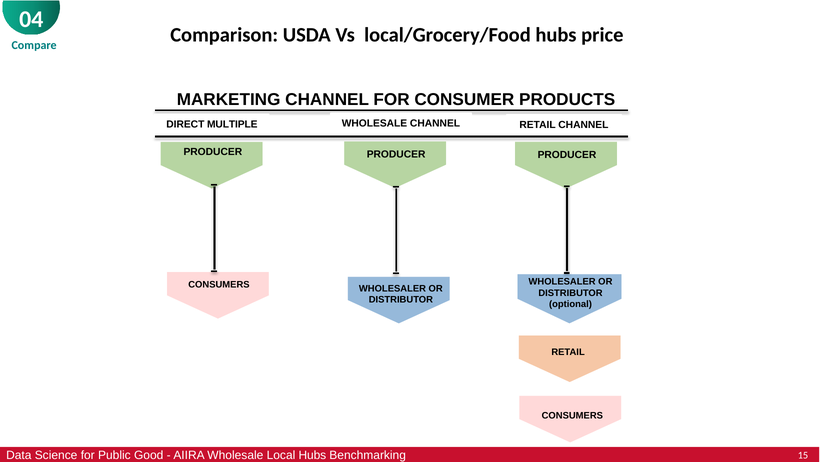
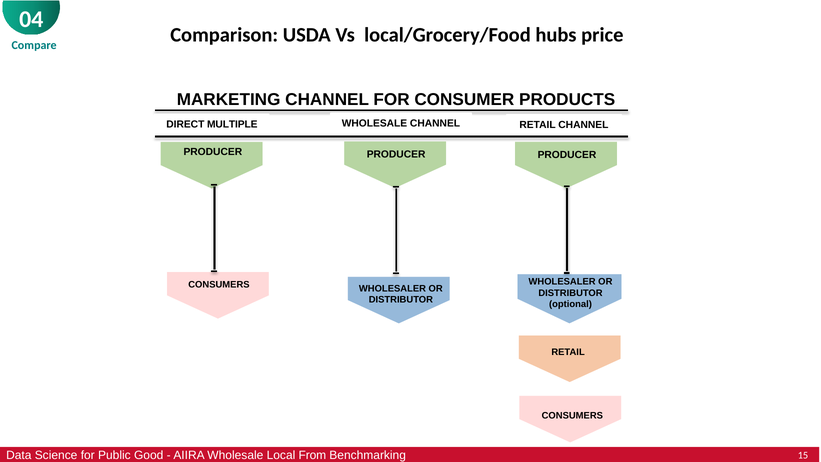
Local Hubs: Hubs -> From (312, 455)
